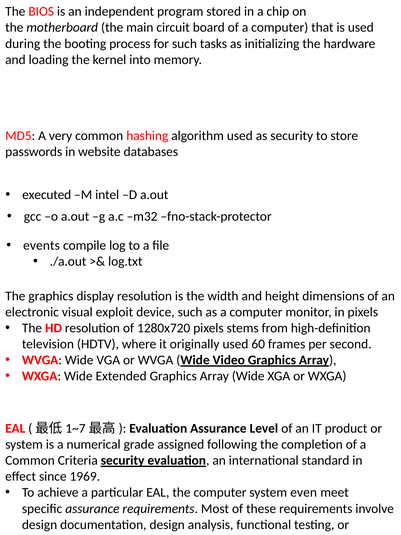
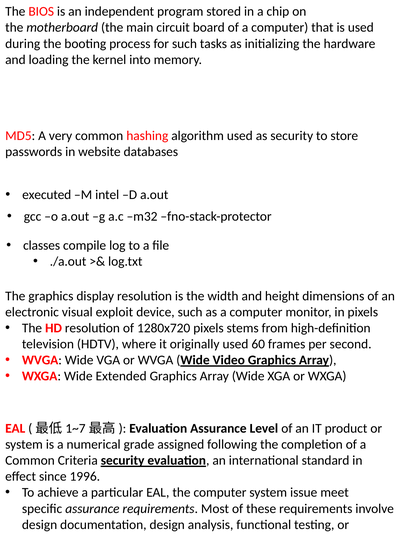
events: events -> classes (42, 245)
1969: 1969 -> 1996 (85, 476)
even: even -> issue (304, 492)
